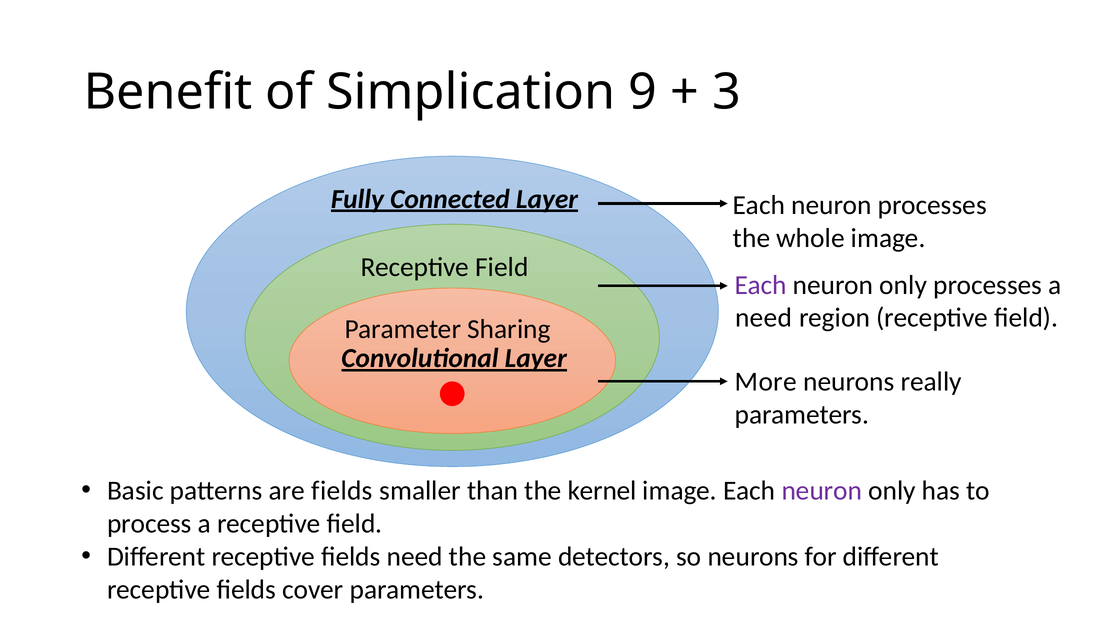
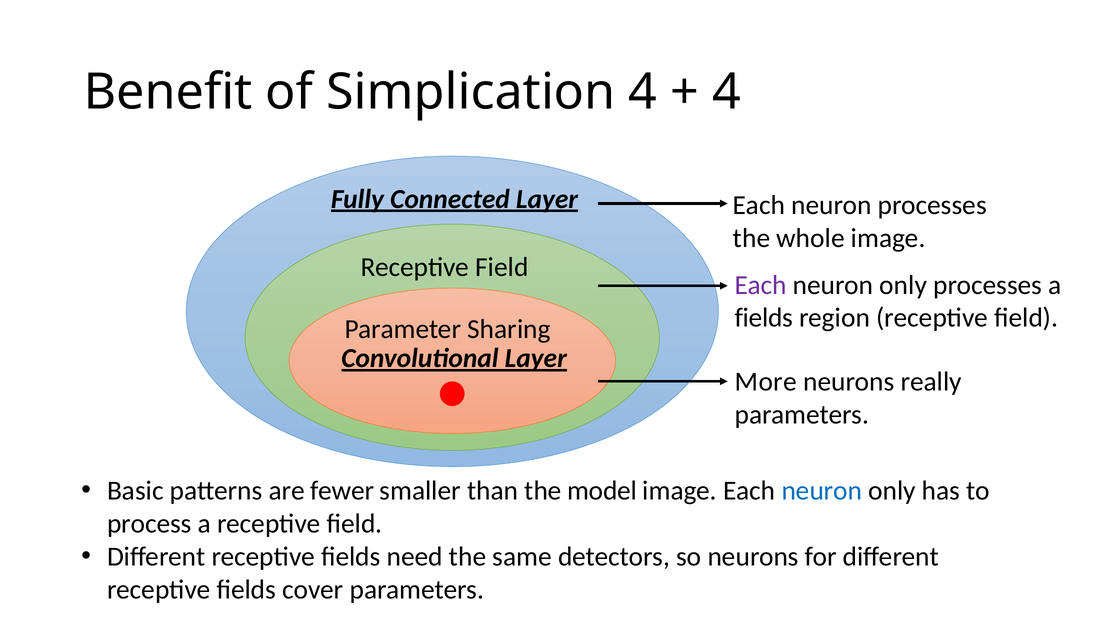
Simplication 9: 9 -> 4 (643, 92)
3: 3 -> 4 (727, 92)
need: need -> fields (764, 318)
are fields: fields -> fewer (342, 491)
kernel: kernel -> model (602, 491)
neuron colour: purple -> blue (822, 491)
